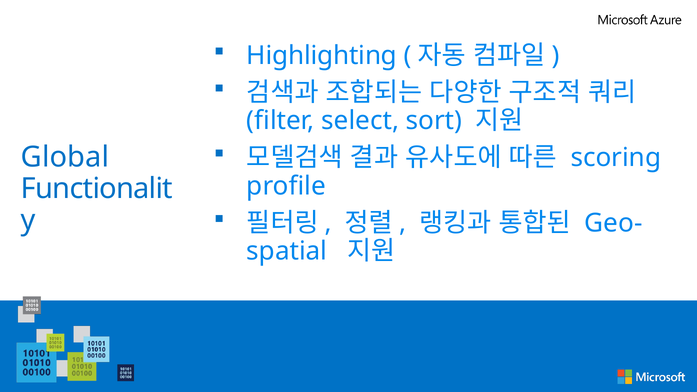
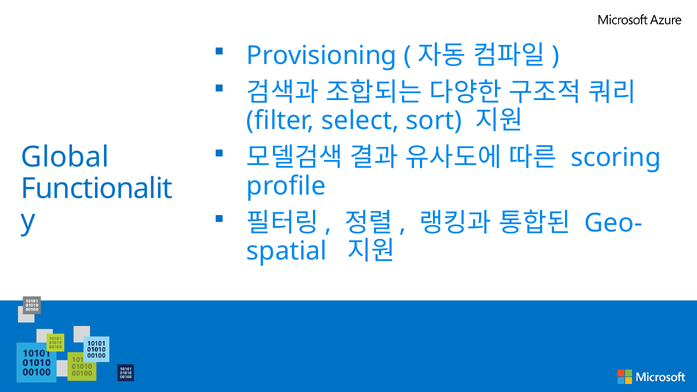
Highlighting: Highlighting -> Provisioning (322, 56)
